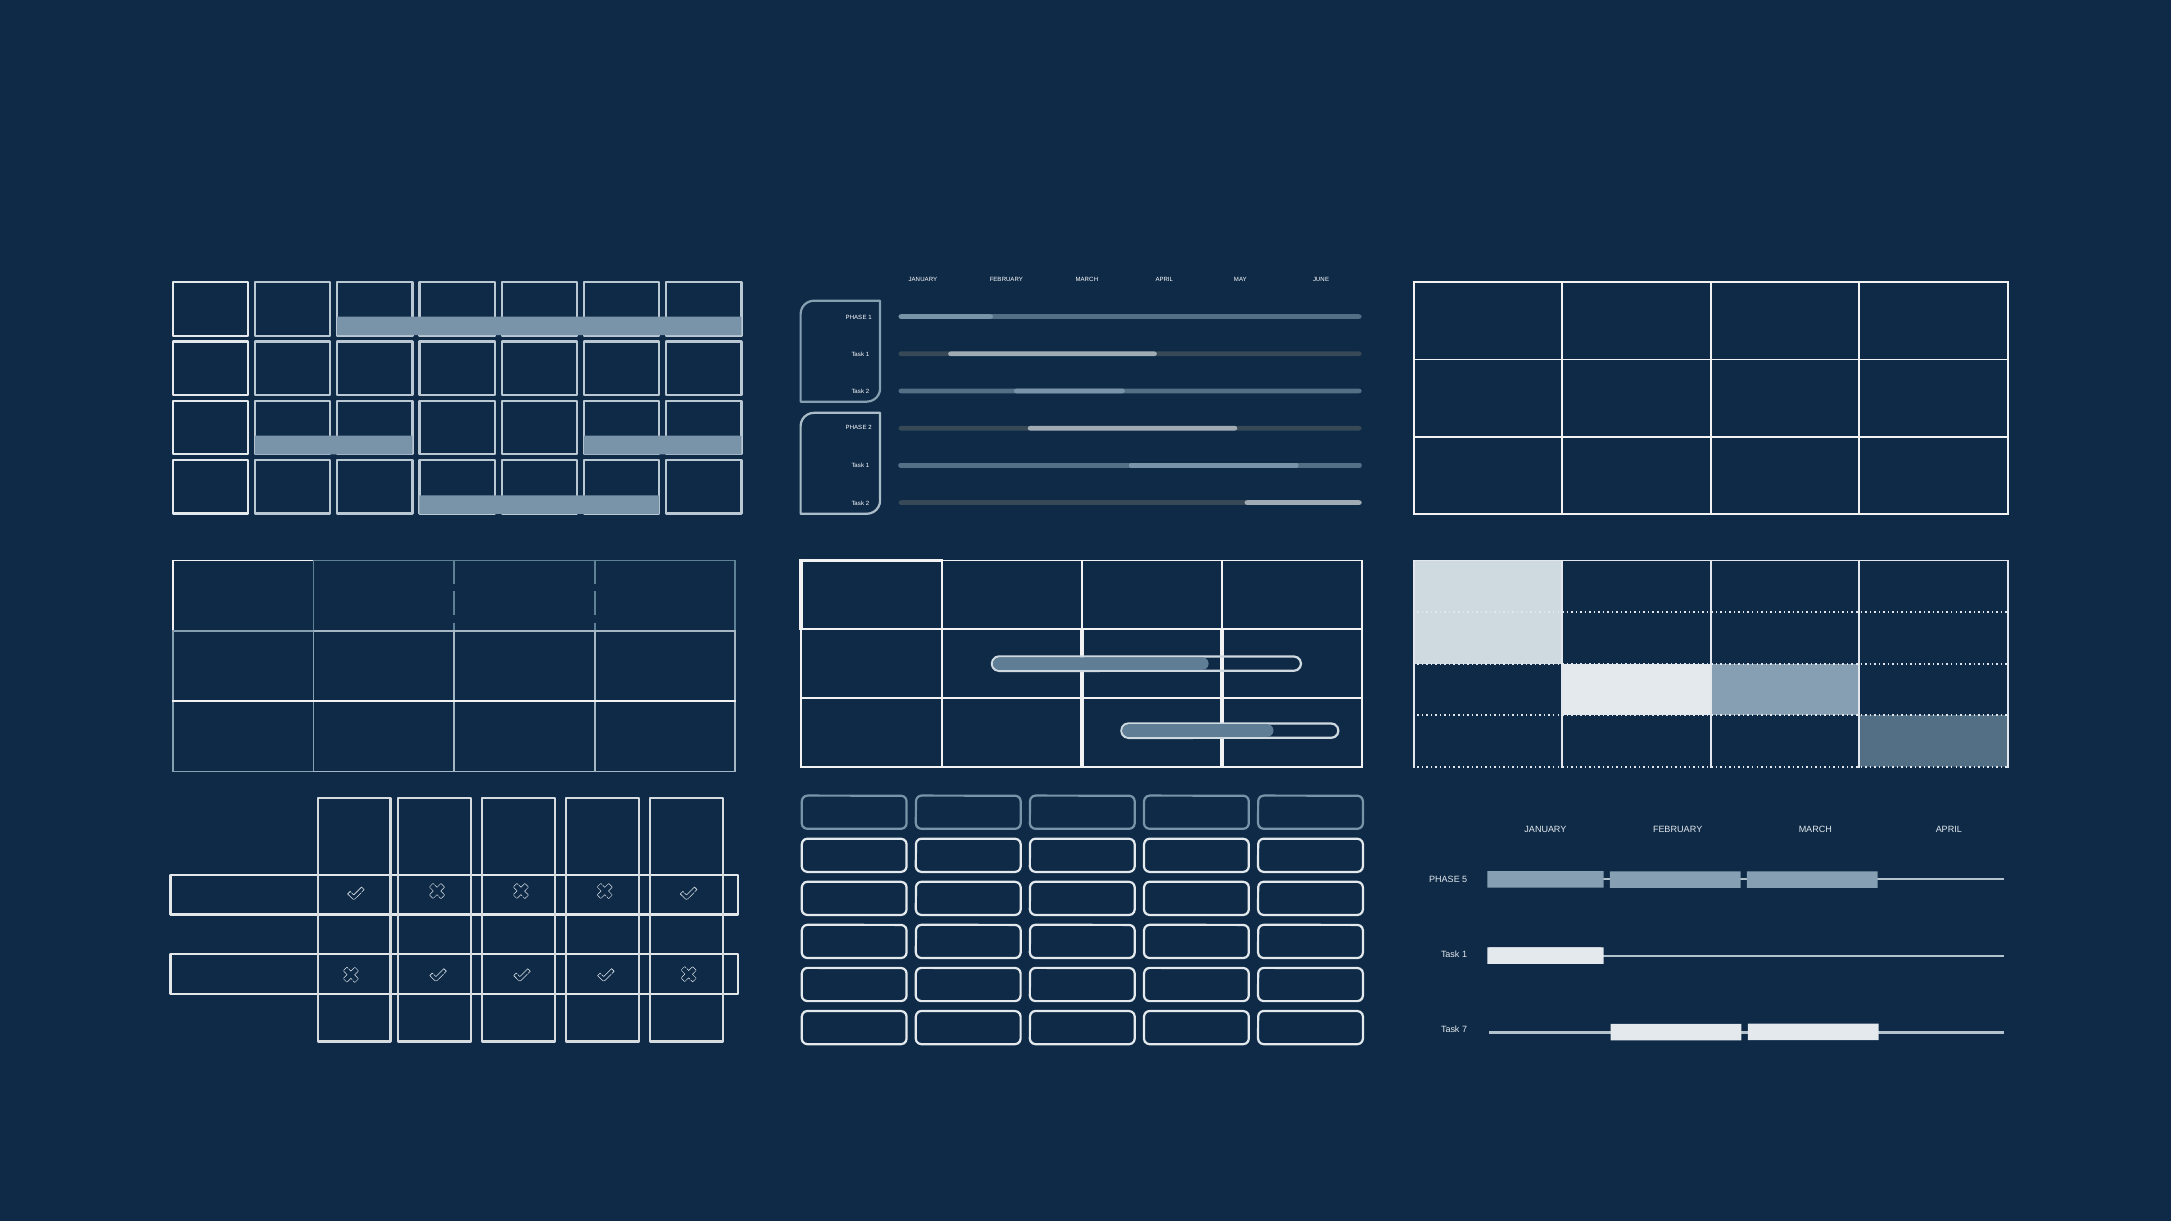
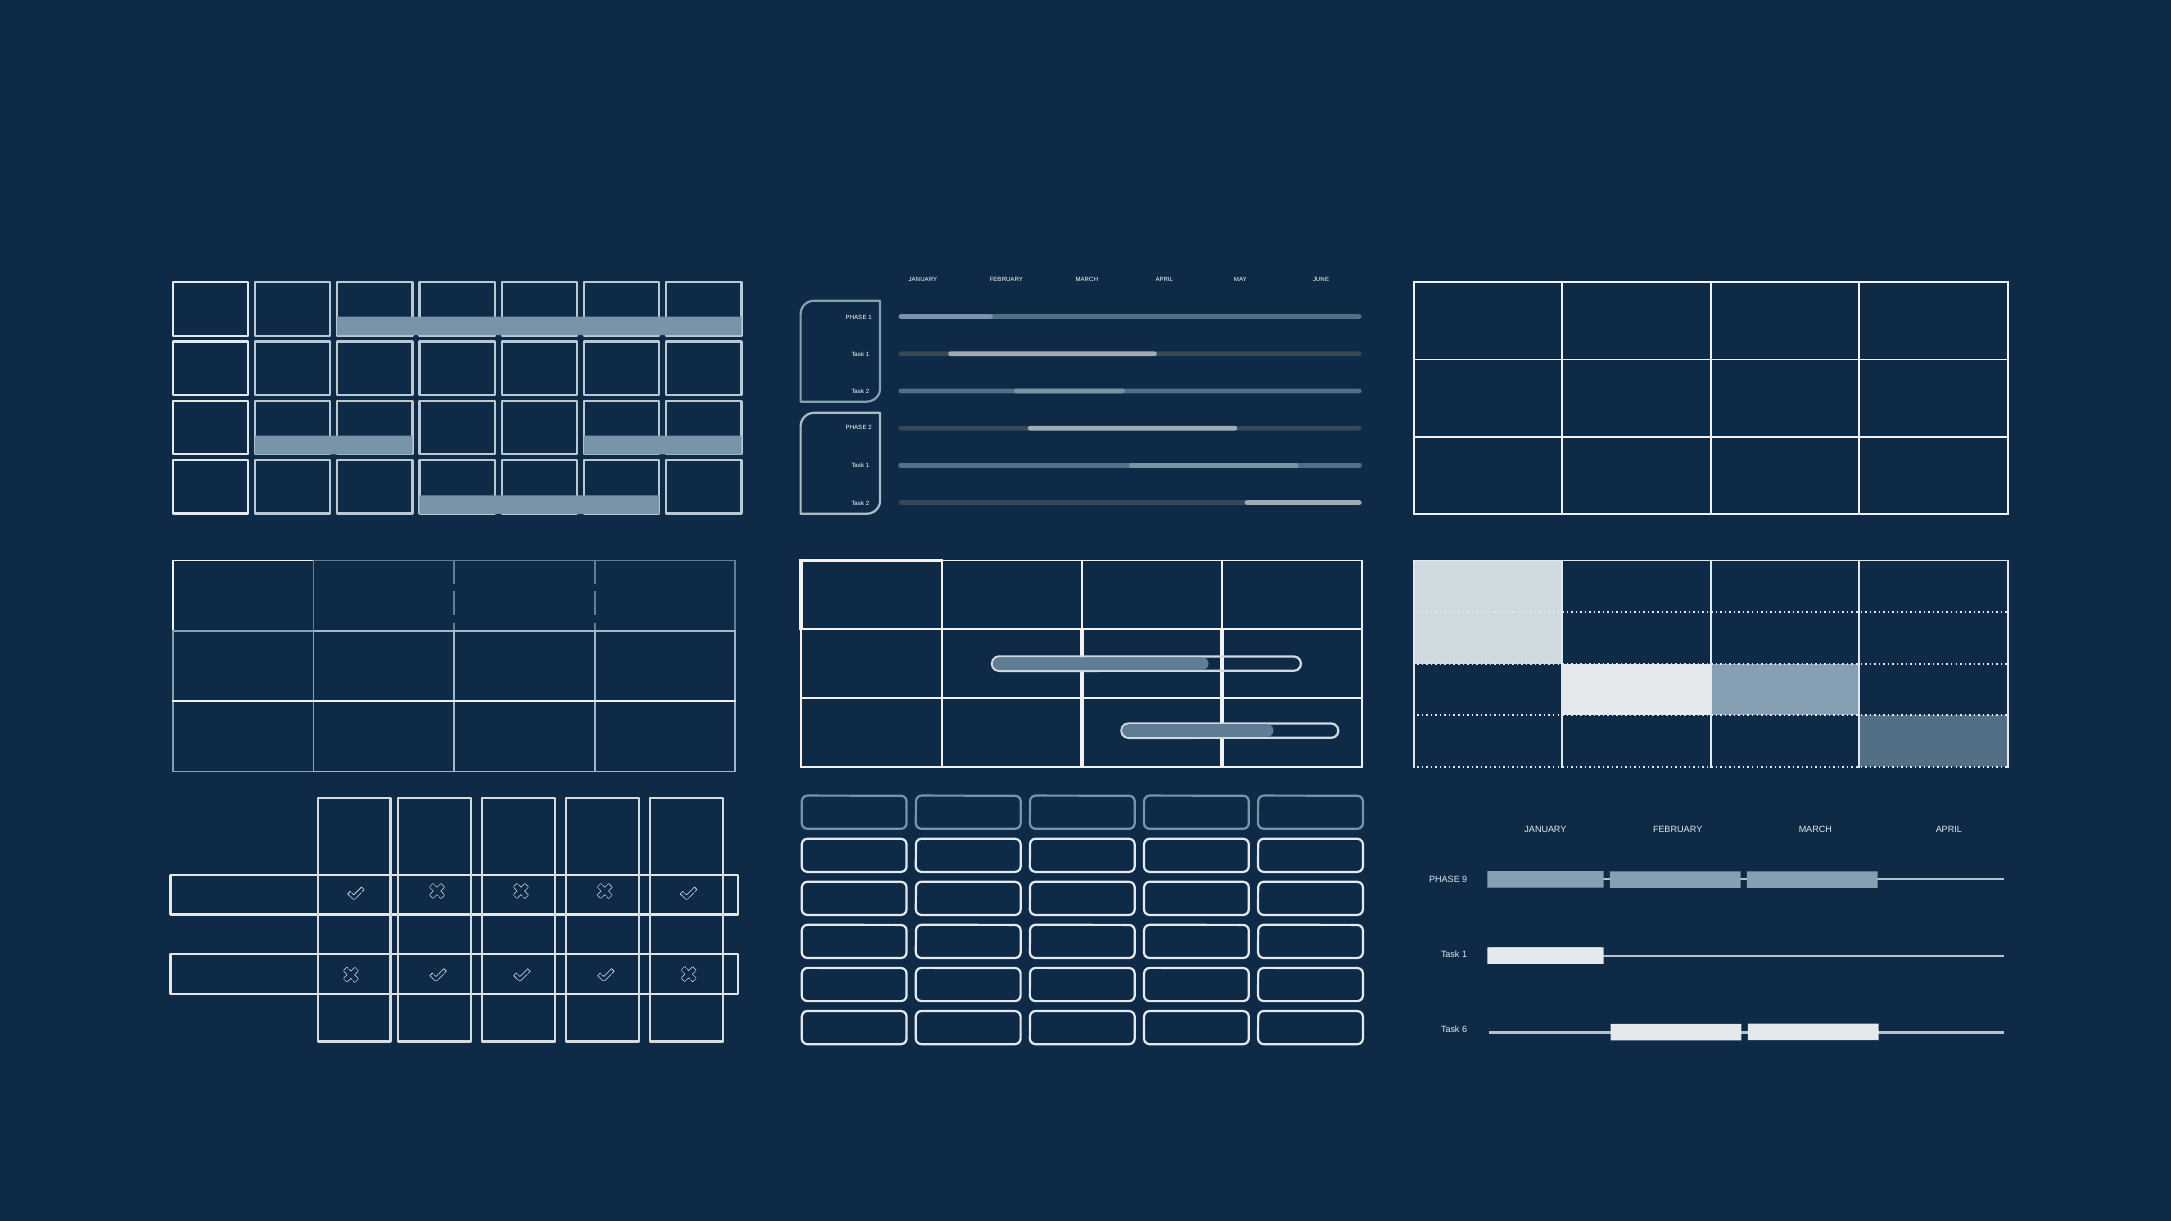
5: 5 -> 9 (1465, 880)
7: 7 -> 6 (1465, 1030)
